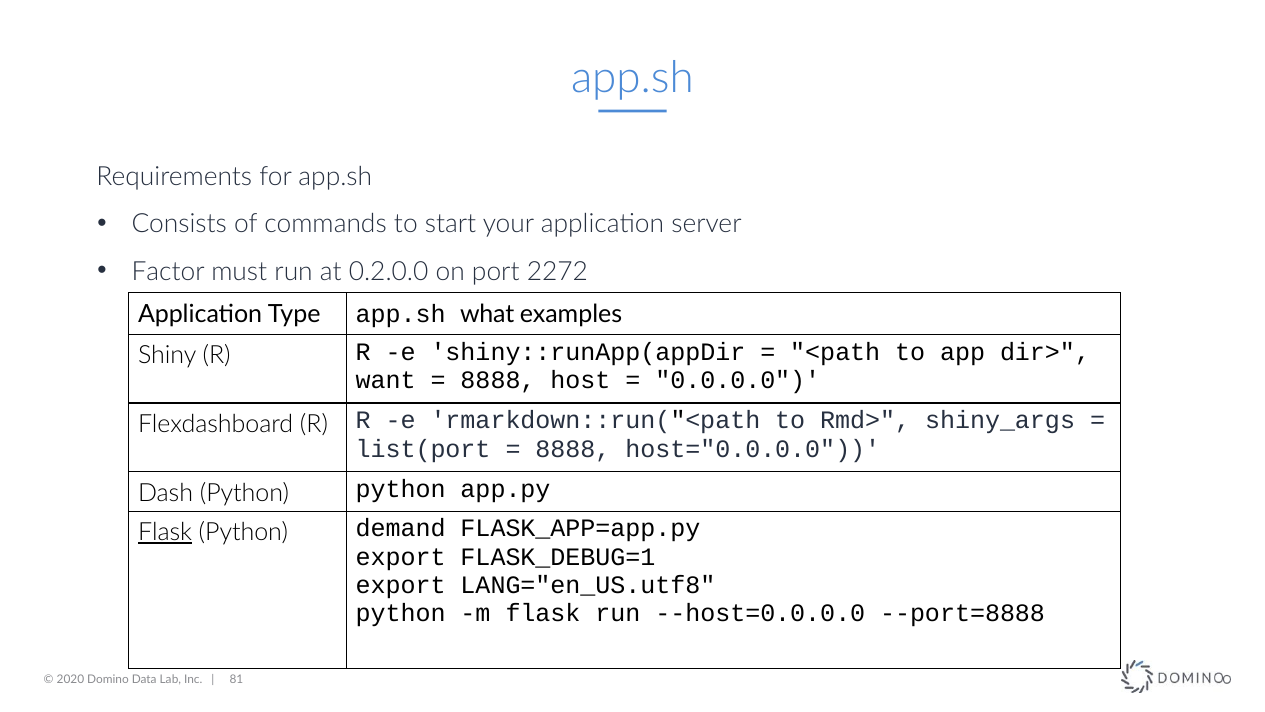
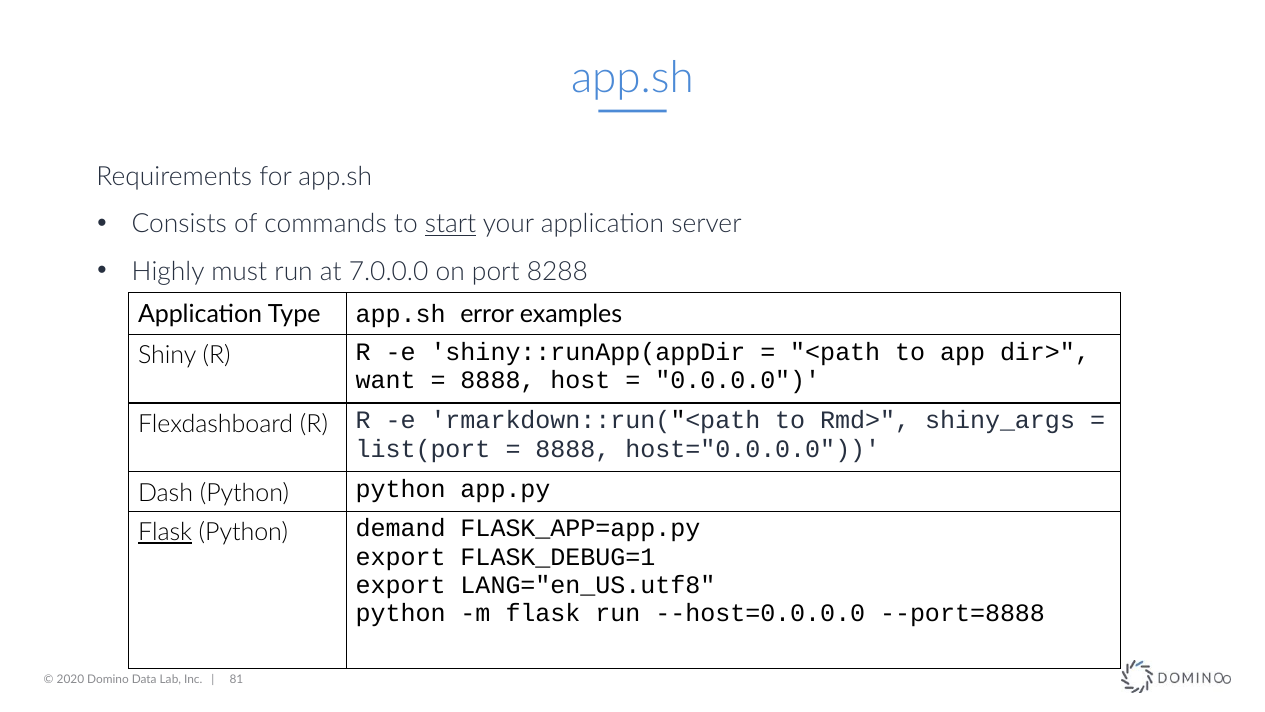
start underline: none -> present (451, 224)
Factor: Factor -> Highly (168, 272)
0.2.0.0: 0.2.0.0 -> 7.0.0.0 (389, 272)
2272: 2272 -> 8288 (557, 272)
what: what -> error (487, 314)
